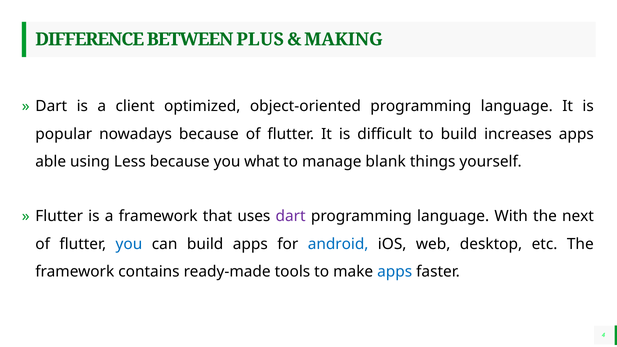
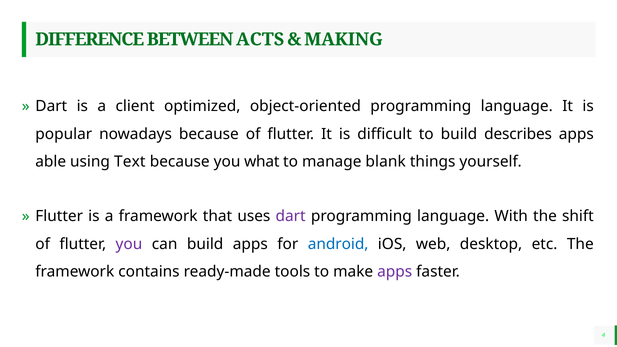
PLUS: PLUS -> ACTS (260, 39)
increases: increases -> describes (518, 134)
Less: Less -> Text (130, 162)
next: next -> shift (578, 216)
you colour: blue -> purple (129, 244)
apps colour: blue -> purple (395, 272)
